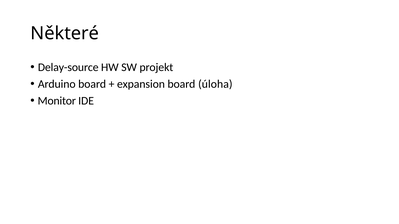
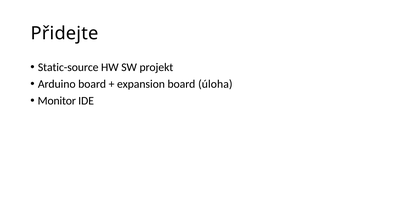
Některé: Některé -> Přidejte (65, 34)
Delay-source: Delay-source -> Static-source (68, 67)
